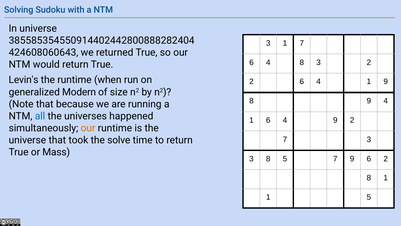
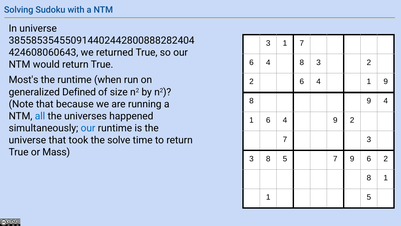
Levin's: Levin's -> Most's (24, 80)
Modern: Modern -> Defined (79, 92)
our colour: orange -> blue (88, 128)
